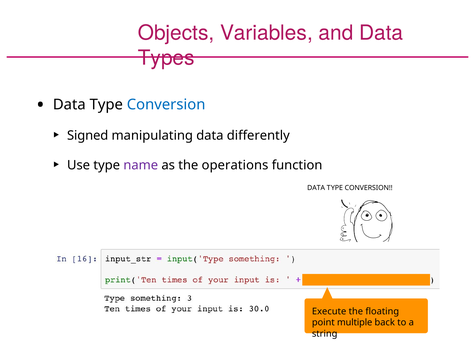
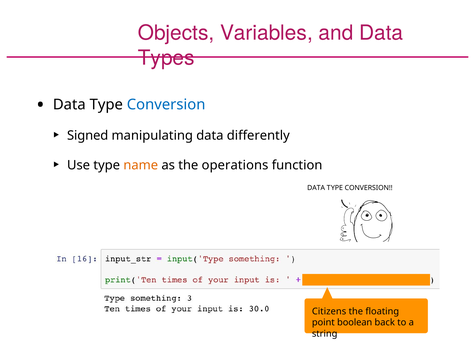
name colour: purple -> orange (141, 165)
Execute: Execute -> Citizens (329, 312)
multiple: multiple -> boolean (355, 323)
